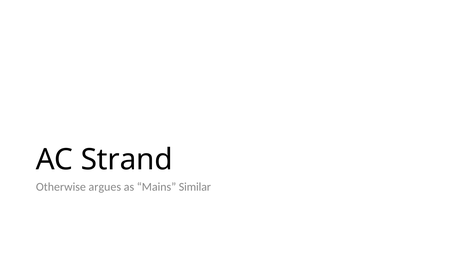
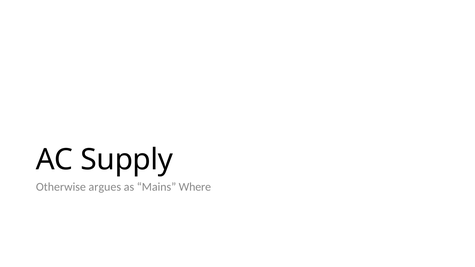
Strand: Strand -> Supply (127, 160)
Similar: Similar -> Where (195, 187)
